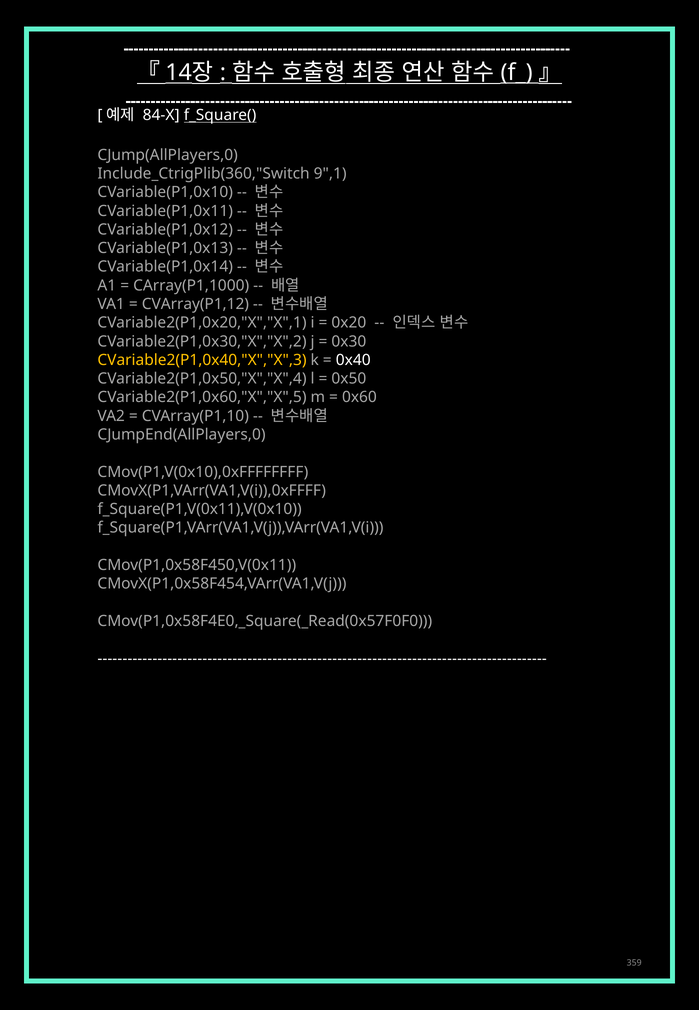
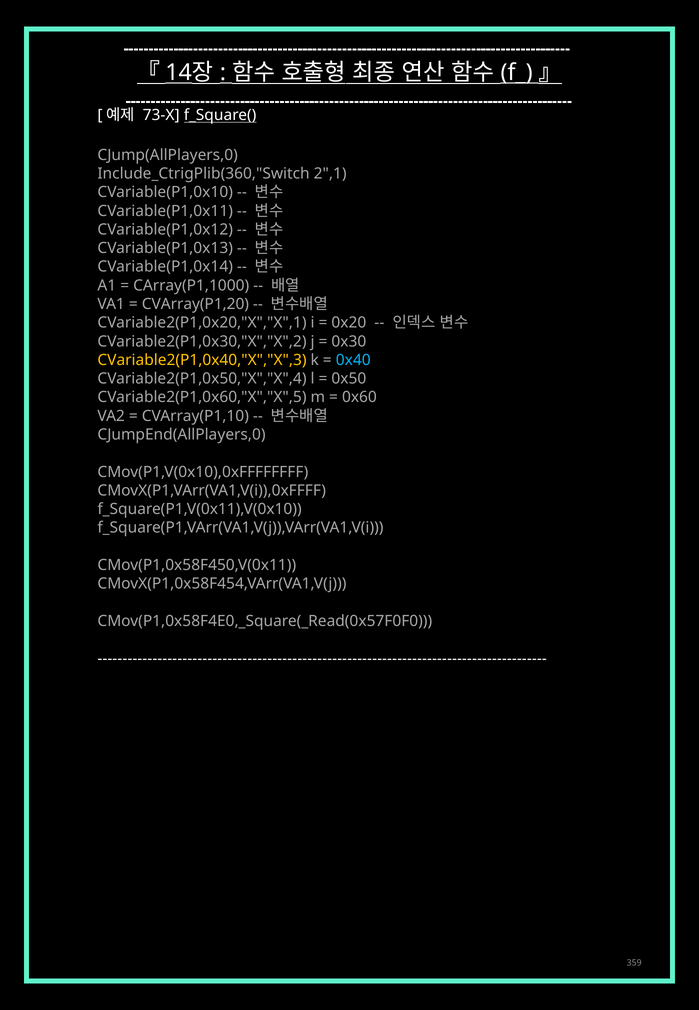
84-X: 84-X -> 73-X (161, 115)
9",1: 9",1 -> 2",1 (330, 174)
CVArray(P1,12: CVArray(P1,12 -> CVArray(P1,20 (195, 304)
0x40 colour: white -> light blue (353, 360)
